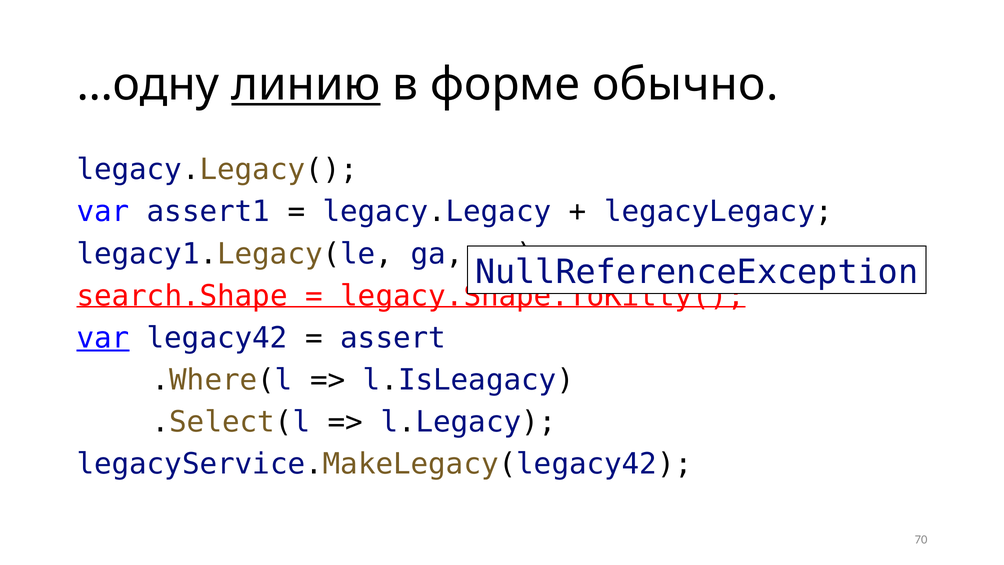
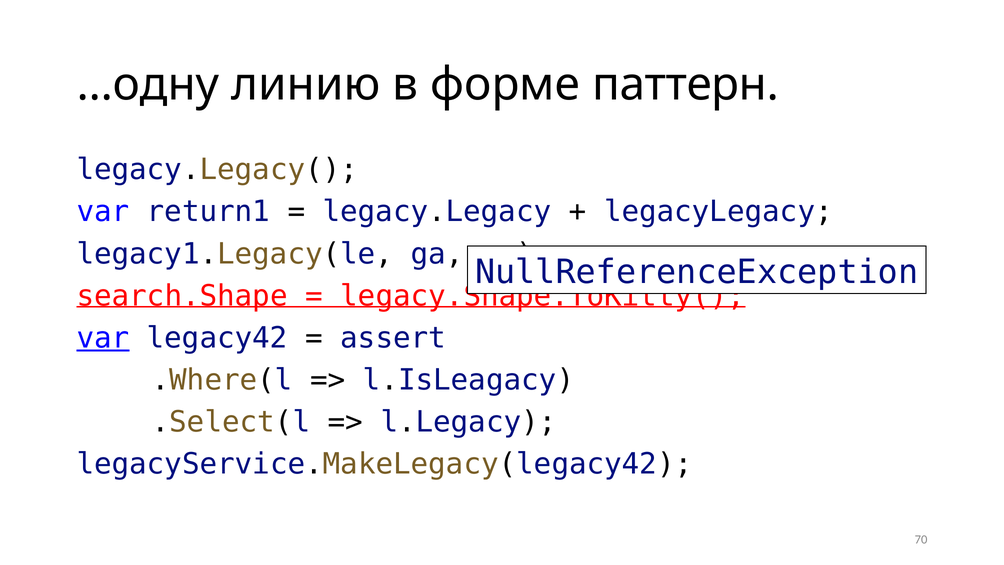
линию underline: present -> none (306, 84)
обычно: обычно -> паттерн (686, 84)
assert1: assert1 -> return1 (208, 212)
